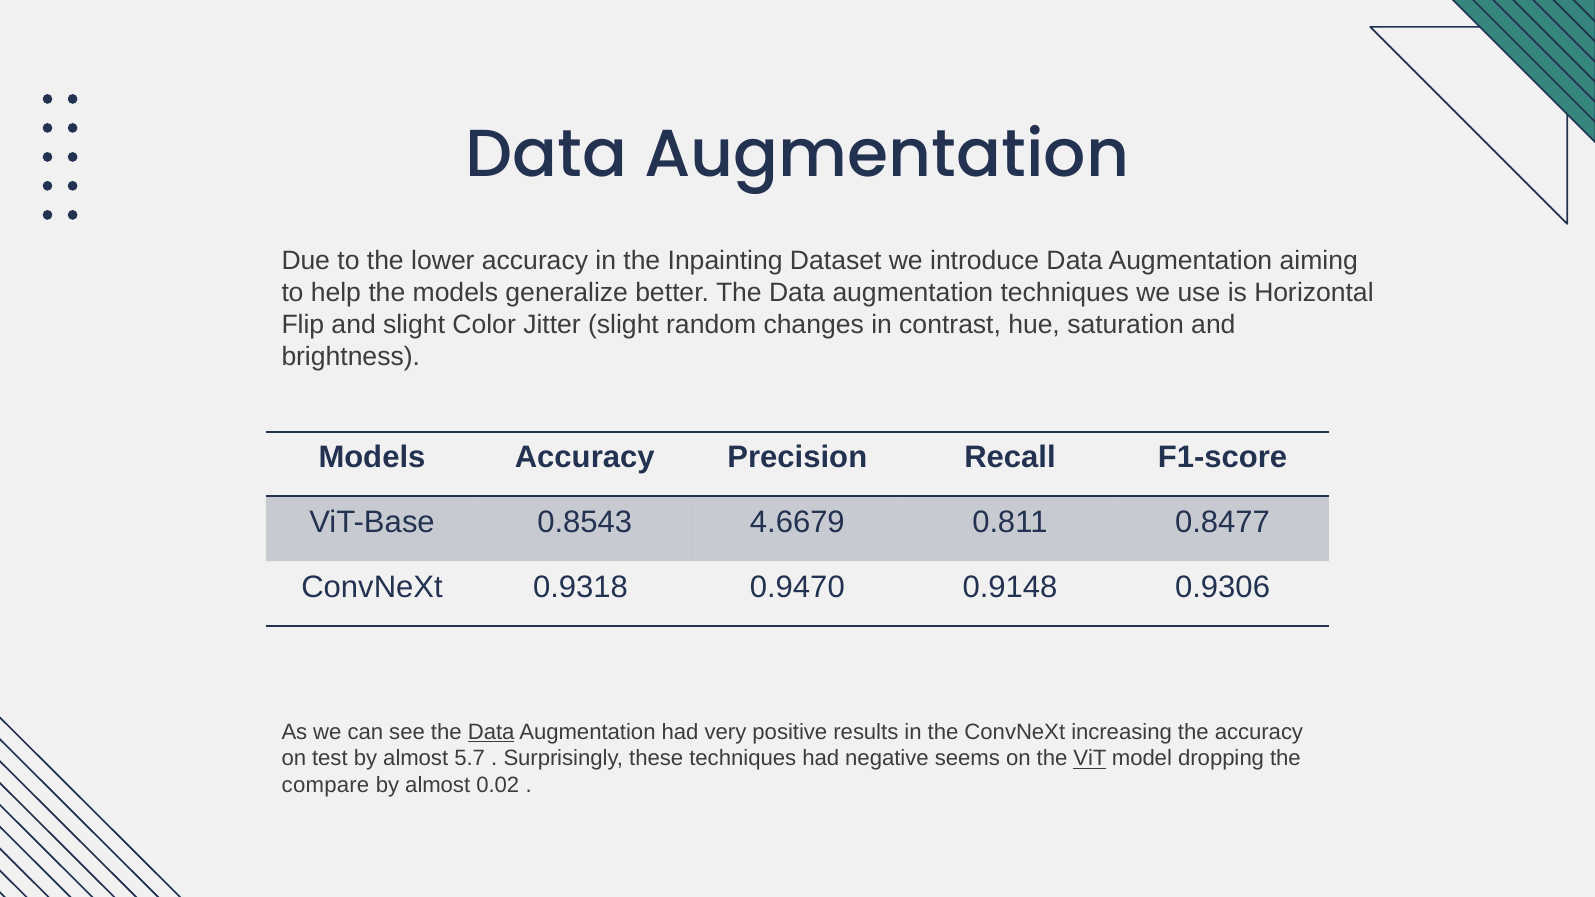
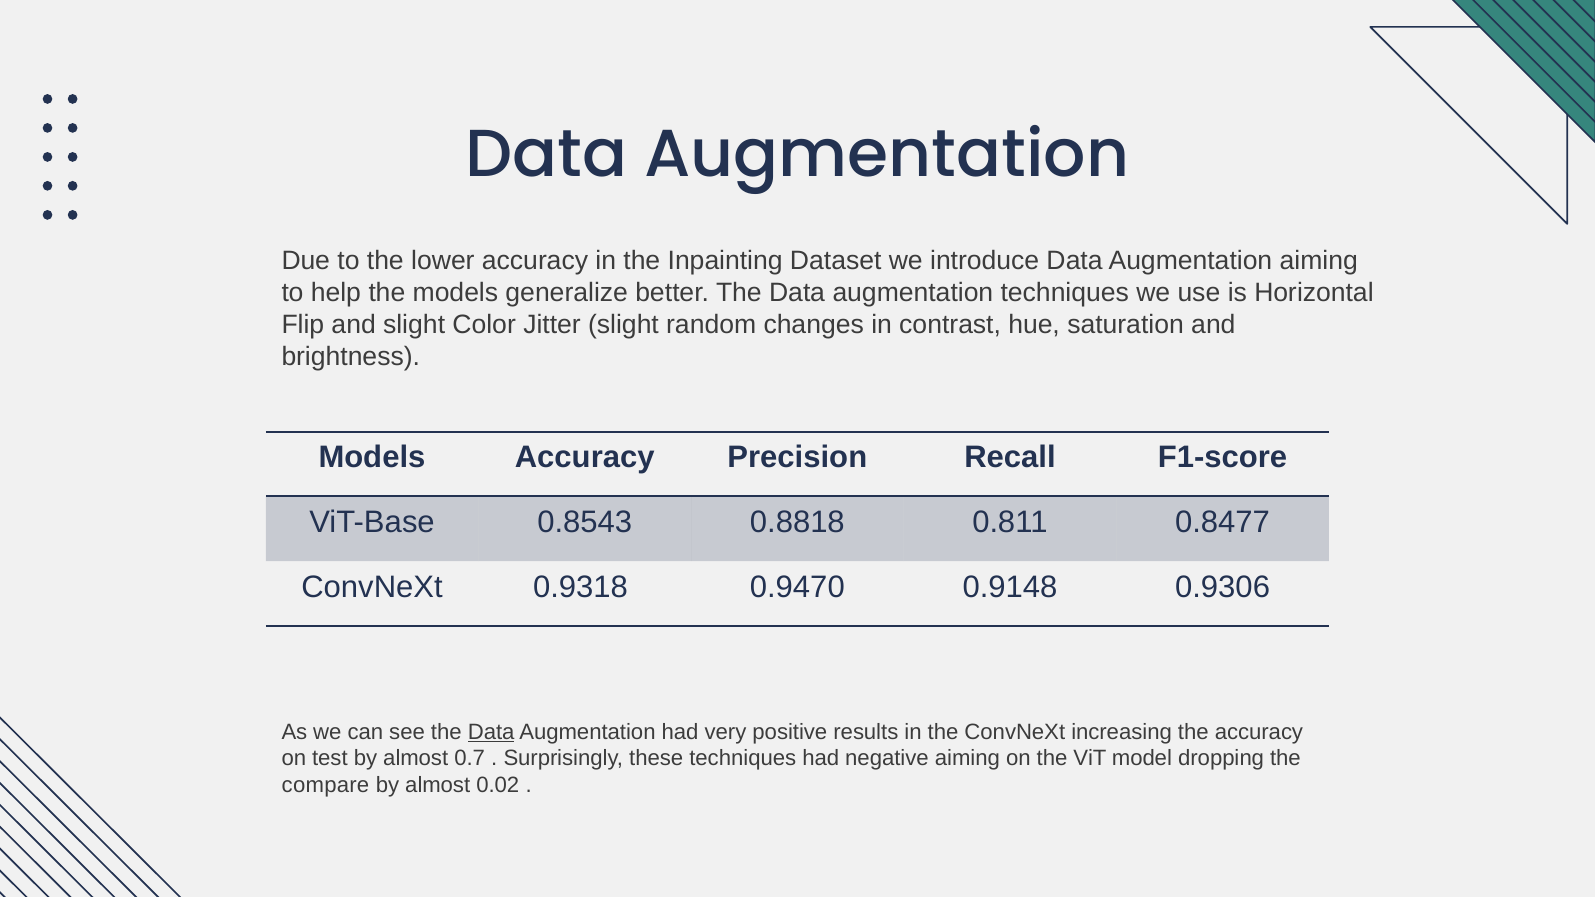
4.6679: 4.6679 -> 0.8818 (797, 522)
5.7: 5.7 -> 0.7 (470, 759)
negative seems: seems -> aiming (967, 759)
ViT underline: present -> none (1090, 759)
